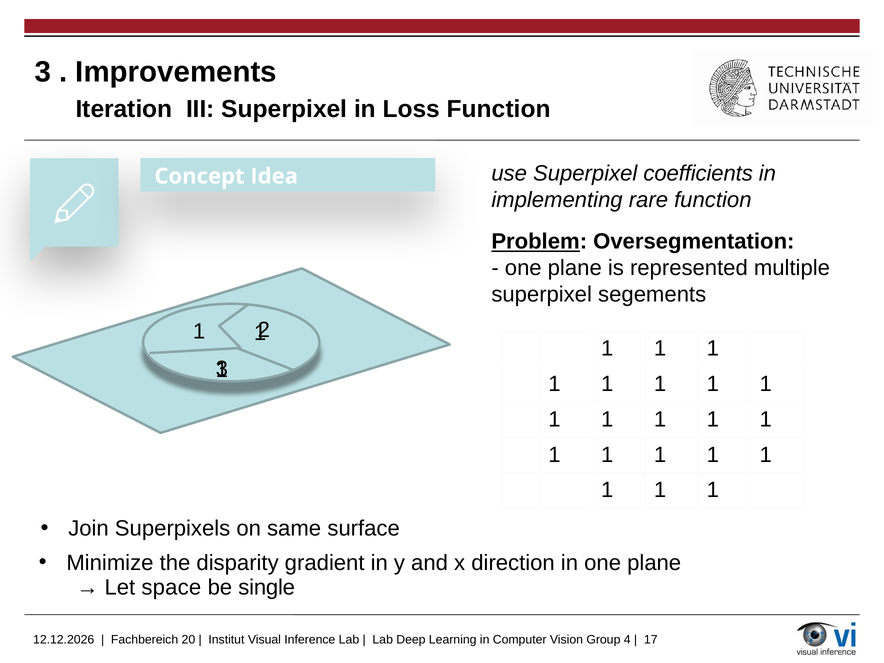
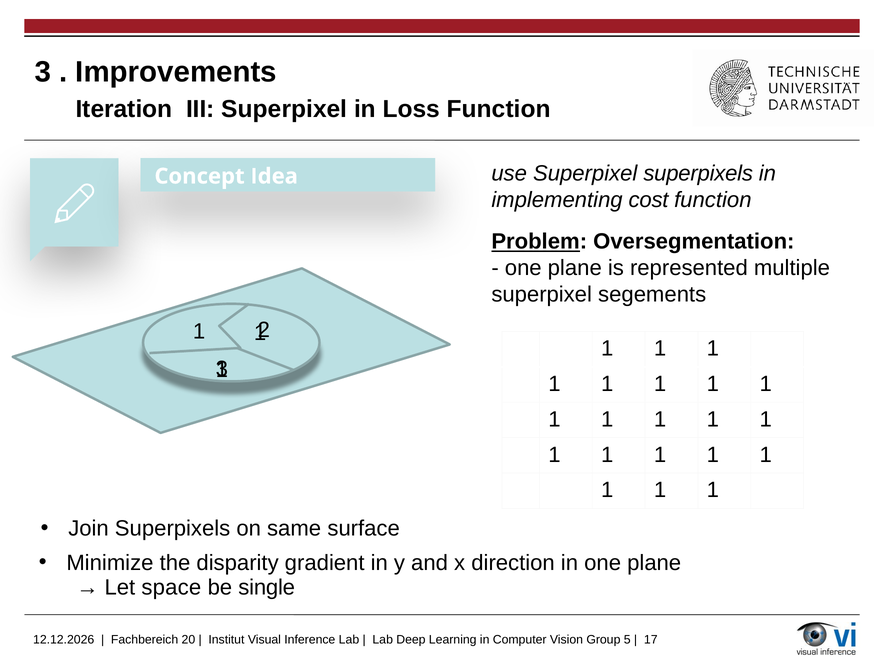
Superpixel coefficients: coefficients -> superpixels (698, 174)
rare: rare -> cost (649, 200)
4: 4 -> 5 (627, 640)
